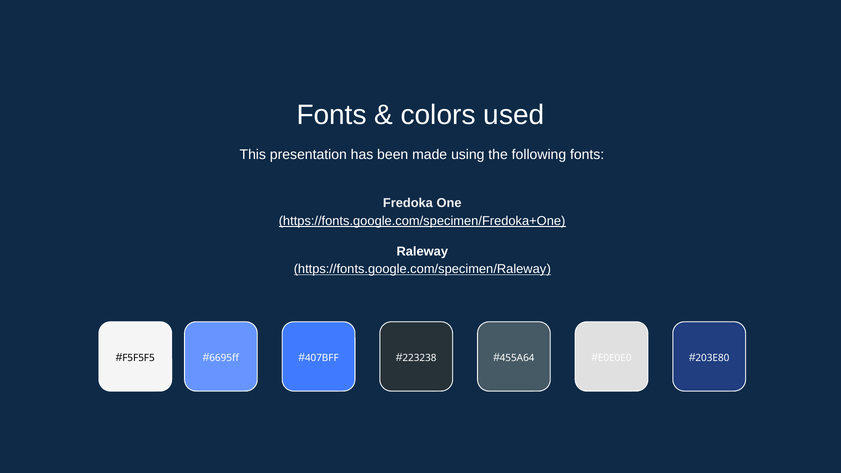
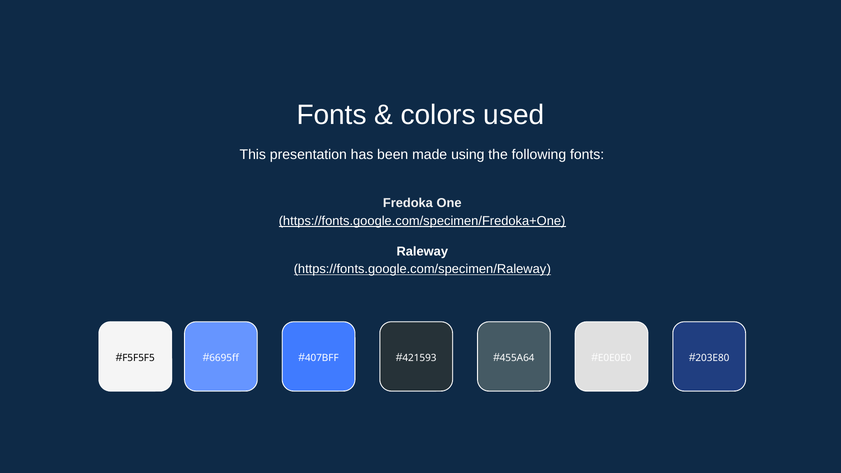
223238: 223238 -> 421593 (419, 358)
